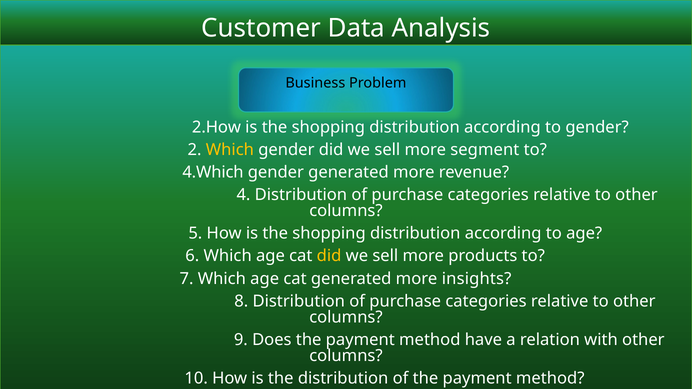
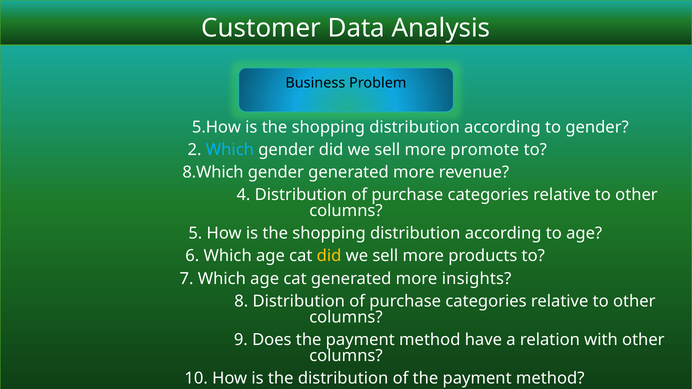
2.How: 2.How -> 5.How (216, 127)
Which colour: yellow -> light blue (230, 150)
segment: segment -> promote (485, 150)
4.Which: 4.Which -> 8.Which (213, 172)
